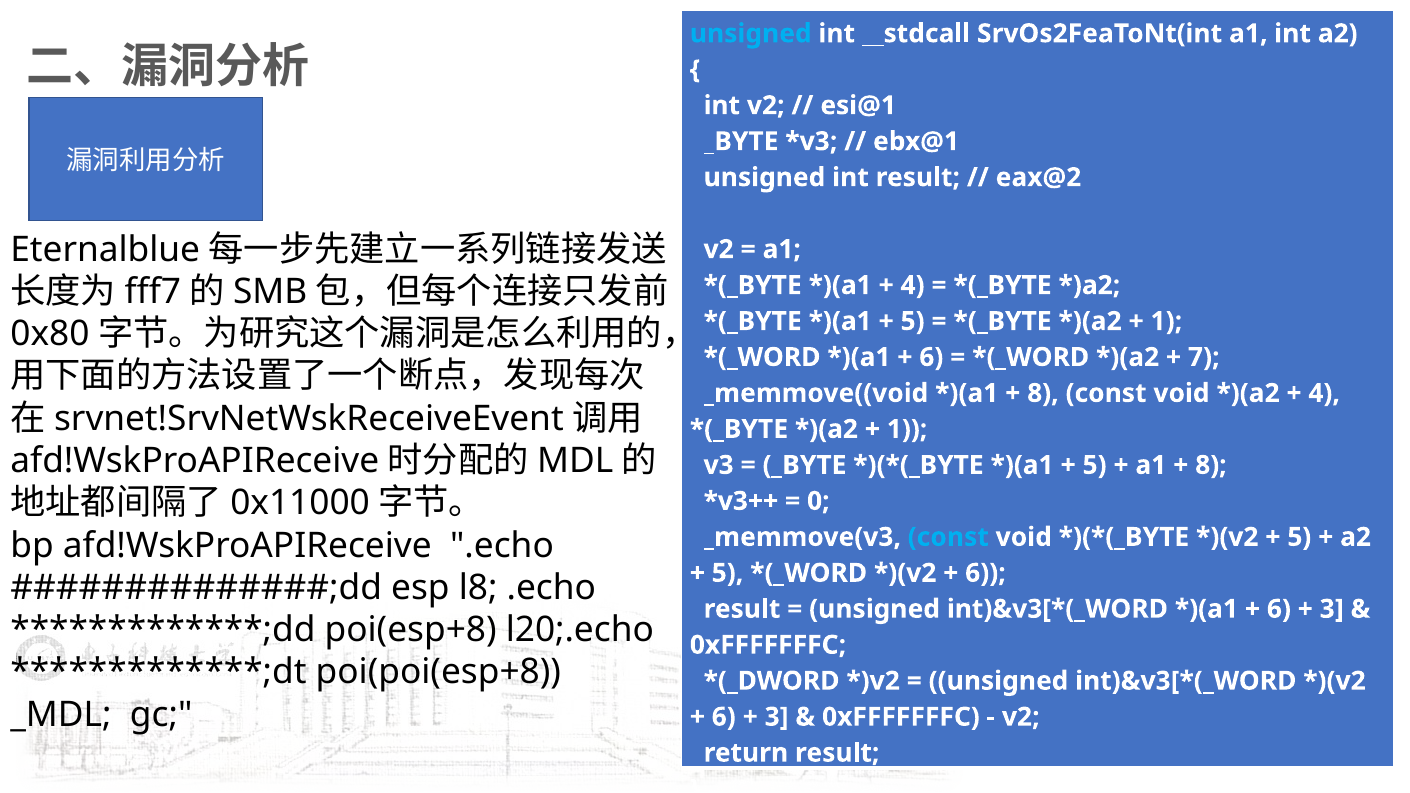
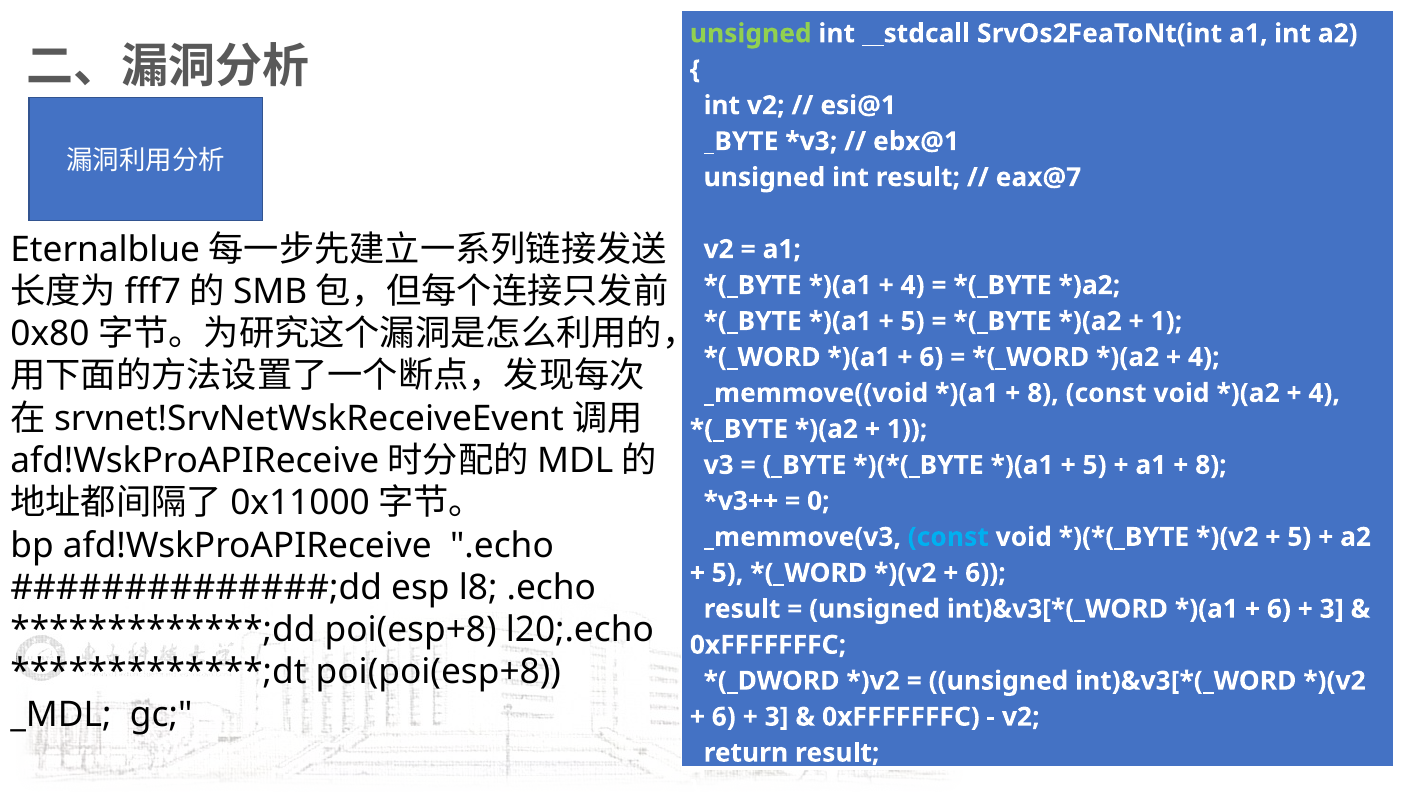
unsigned colour: light blue -> light green (751, 34)
eax@2: eax@2 -> eax@7 (1038, 177)
7: 7 -> 4 (1204, 357)
